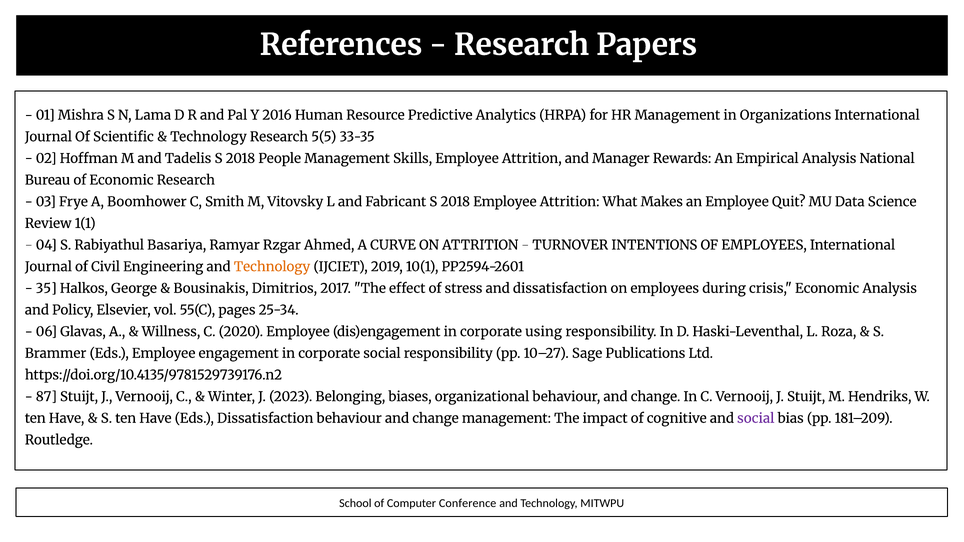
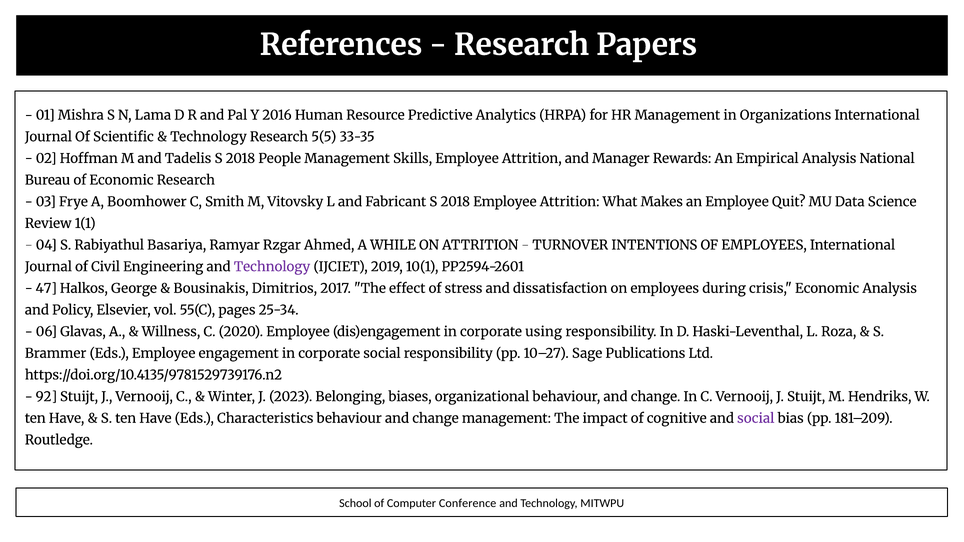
CURVE: CURVE -> WHILE (393, 245)
Technology colour: orange -> purple (272, 267)
35: 35 -> 47 (46, 289)
87: 87 -> 92 (46, 397)
Eds Dissatisfaction: Dissatisfaction -> Characteristics (265, 419)
